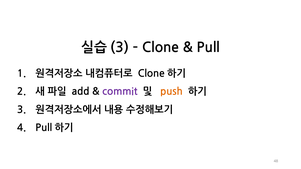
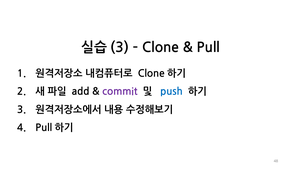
push colour: orange -> blue (171, 92)
